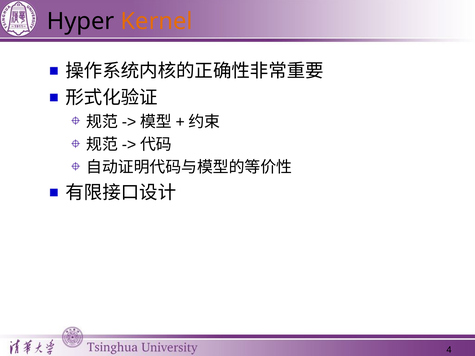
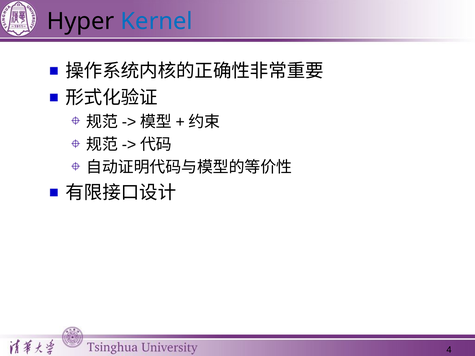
Kernel colour: orange -> blue (157, 21)
